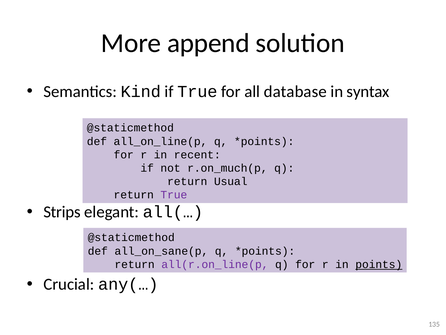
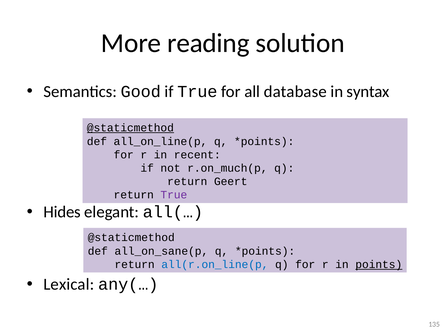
append: append -> reading (208, 43)
Kind: Kind -> Good (141, 91)
@staticmethod underline: none -> present (130, 128)
Usual: Usual -> Geert (231, 181)
Strips: Strips -> Hides (62, 212)
all(r.on_line(p colour: purple -> blue (215, 264)
Crucial: Crucial -> Lexical (69, 284)
